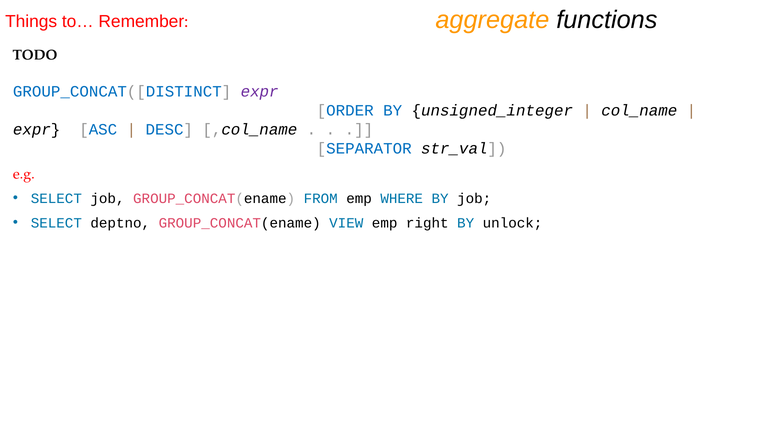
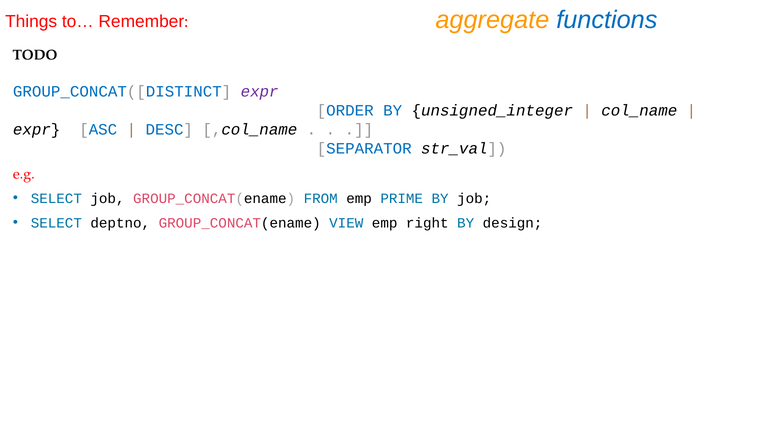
functions colour: black -> blue (607, 20)
WHERE: WHERE -> PRIME (402, 199)
unlock: unlock -> design (513, 223)
